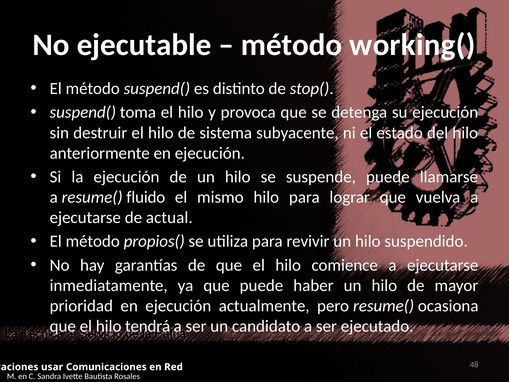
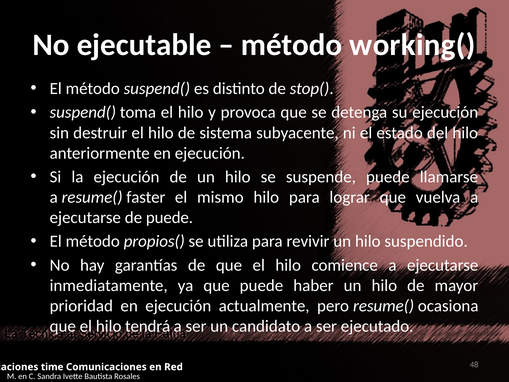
fluido: fluido -> faster (146, 197)
de actual: actual -> puede (169, 217)
usar: usar -> time (52, 367)
